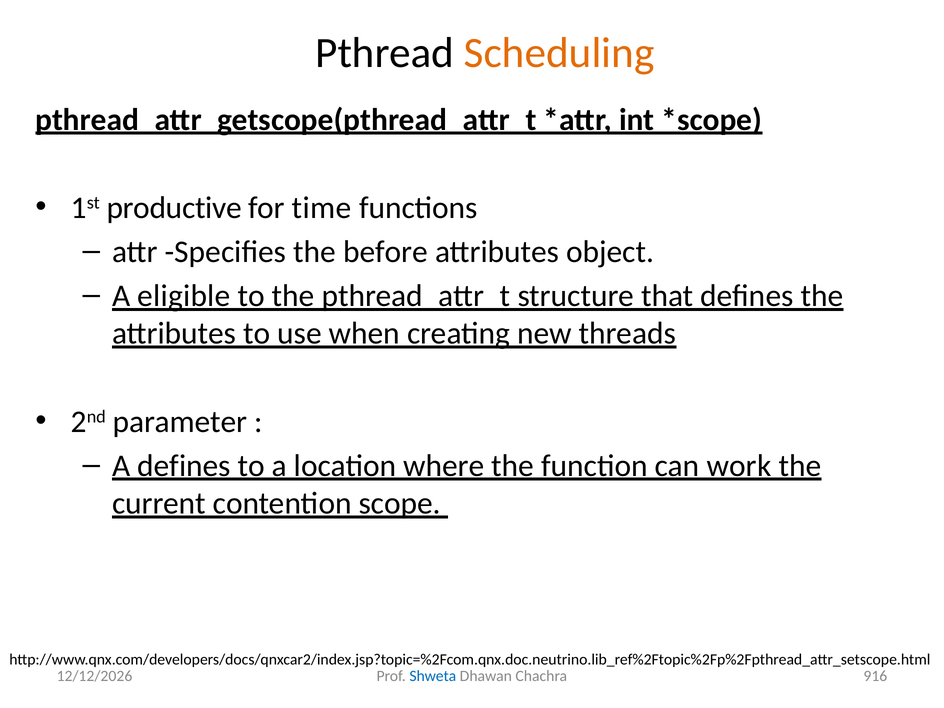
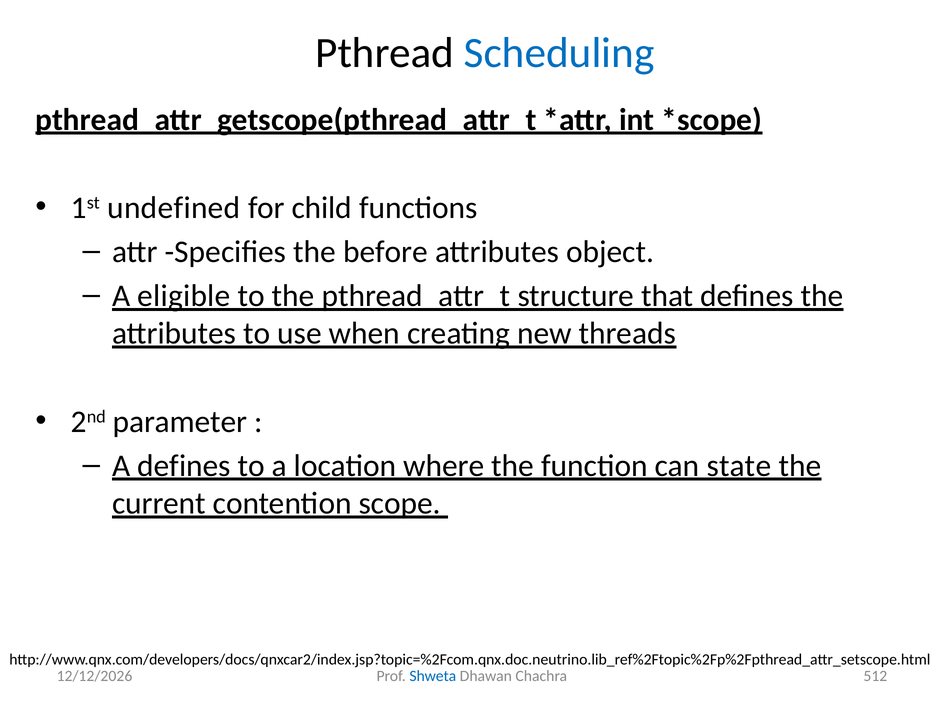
Scheduling colour: orange -> blue (559, 53)
productive: productive -> undefined (174, 208)
time: time -> child (322, 208)
work: work -> state (739, 466)
916: 916 -> 512 (875, 676)
